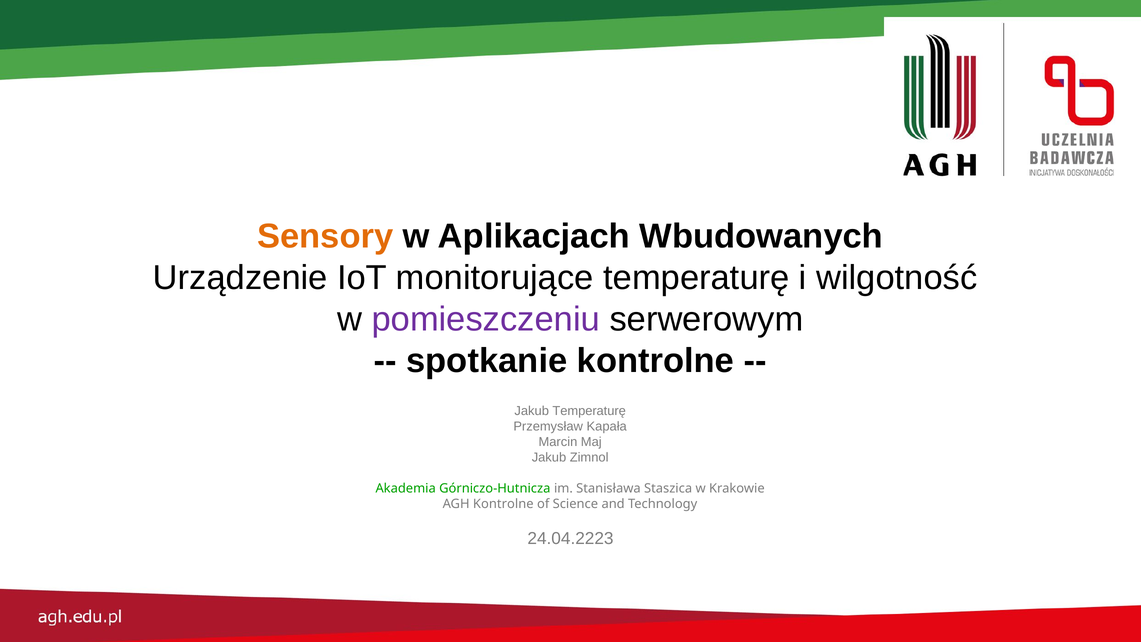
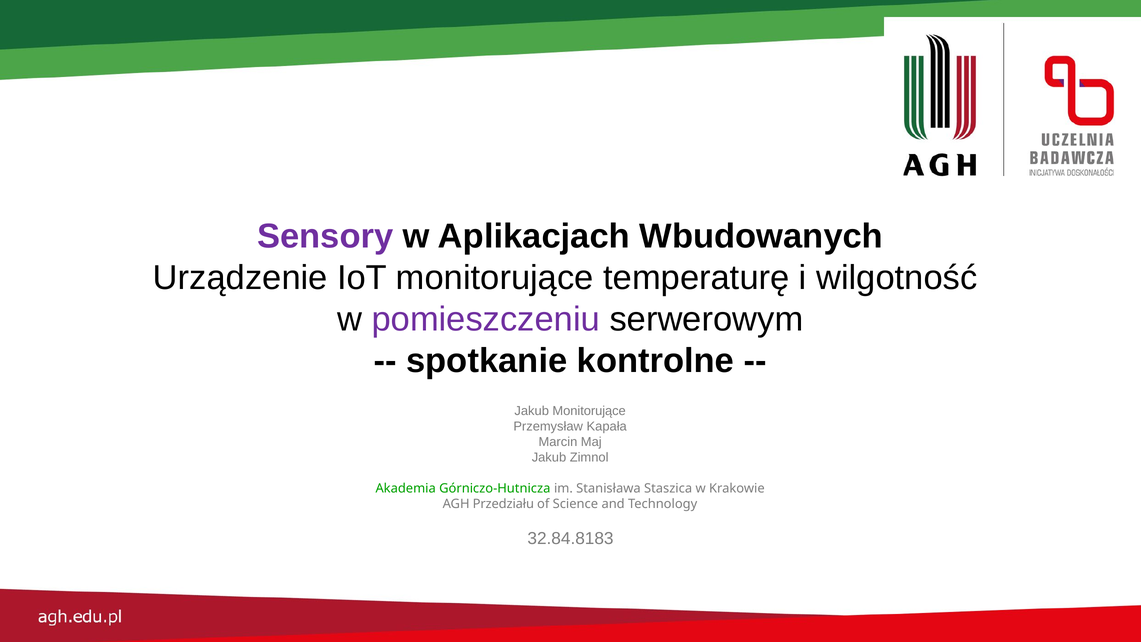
Sensory colour: orange -> purple (325, 236)
Jakub Temperaturę: Temperaturę -> Monitorujące (589, 411)
AGH Kontrolne: Kontrolne -> Przedziału (503, 504)
24.04.2223: 24.04.2223 -> 32.84.8183 (571, 538)
